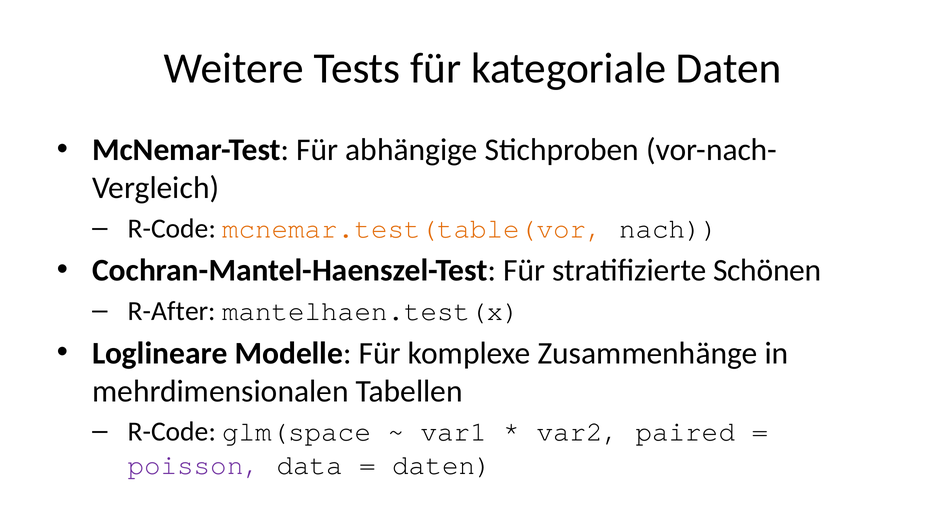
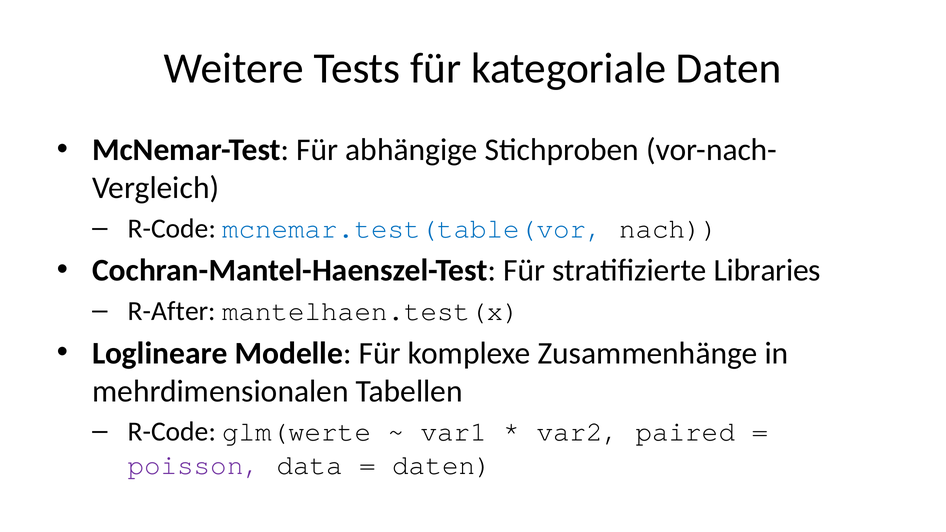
mcnemar.test(table(vor colour: orange -> blue (412, 229)
Schönen: Schönen -> Libraries (767, 271)
glm(space: glm(space -> glm(werte (297, 432)
